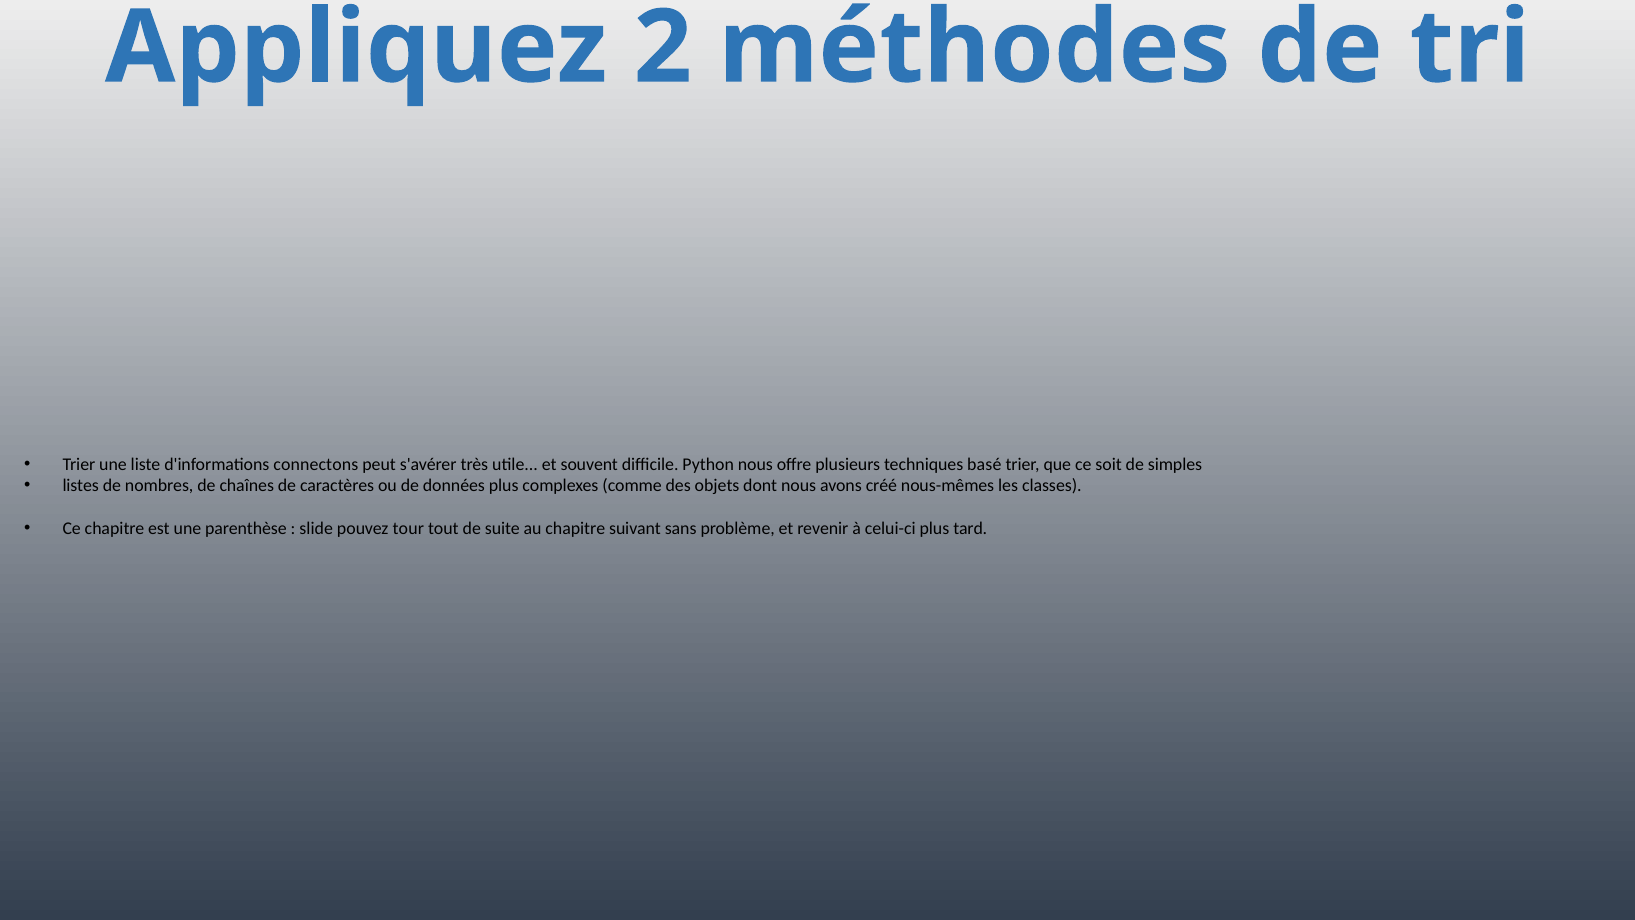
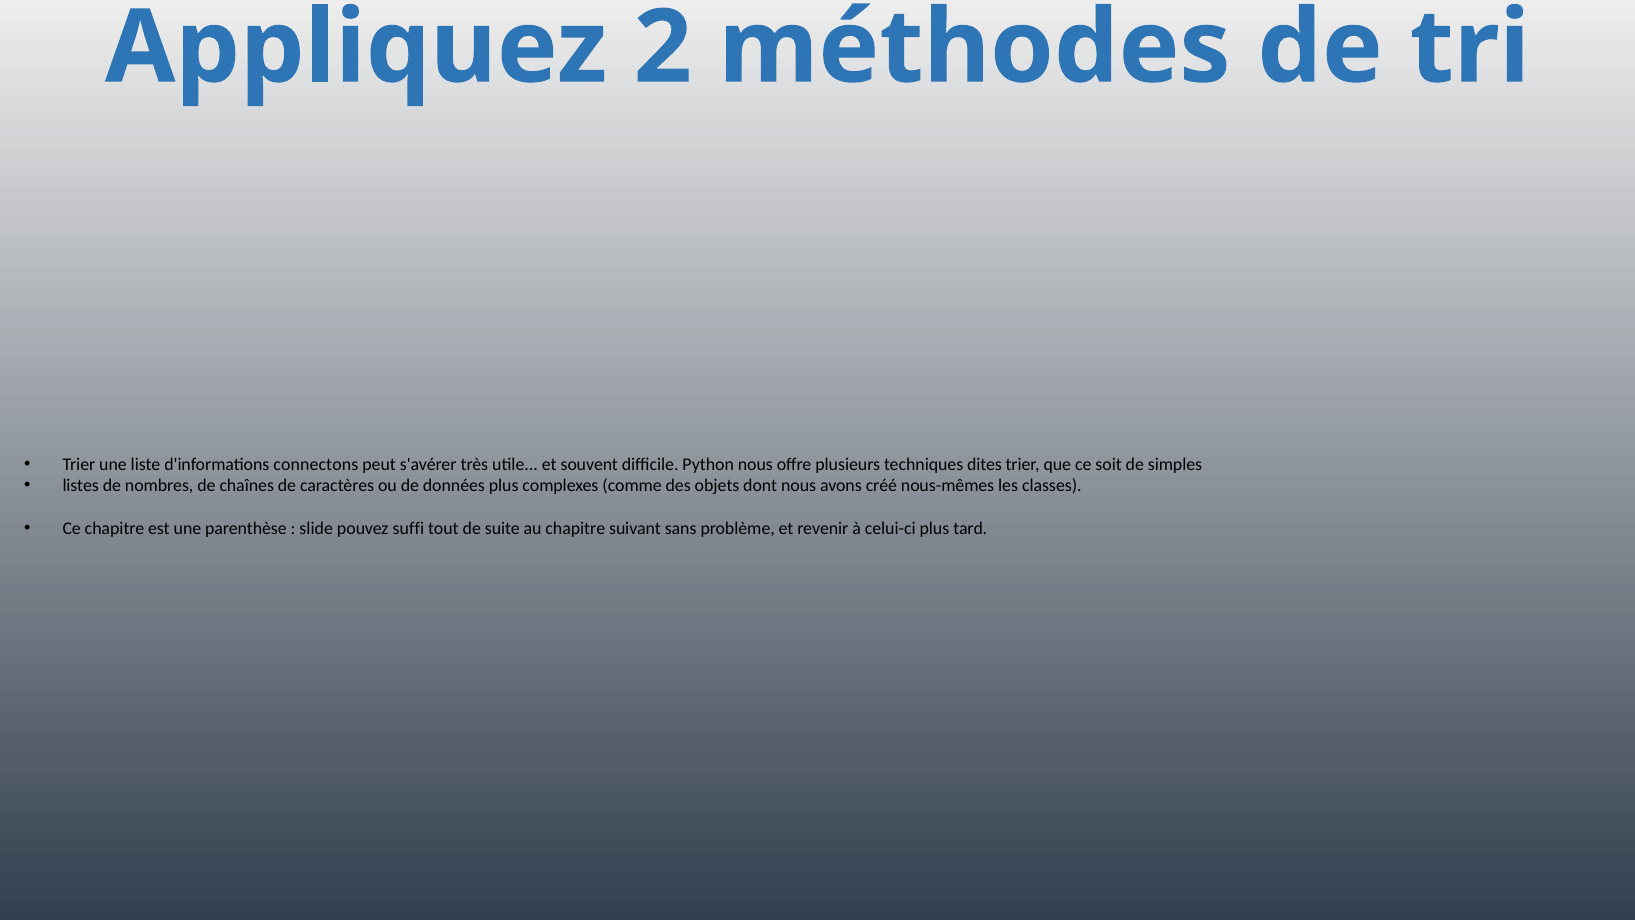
basé: basé -> dites (984, 464)
tour: tour -> suffi (408, 529)
